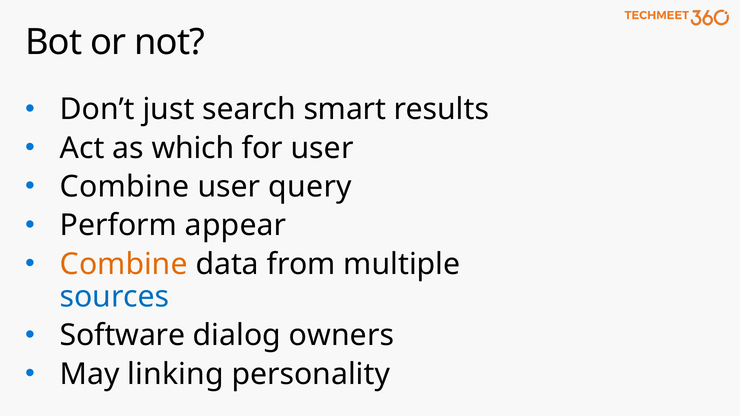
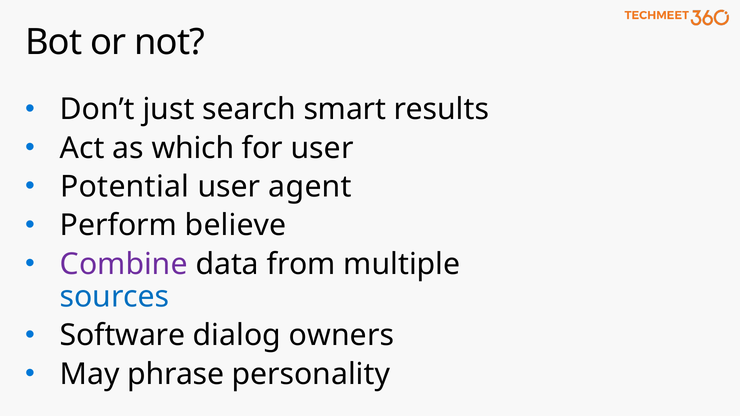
Combine: Combine -> Potential (125, 187)
query: query -> agent (310, 187)
appear: appear -> believe (236, 226)
Combine colour: orange -> purple (124, 264)
linking: linking -> phrase (176, 374)
